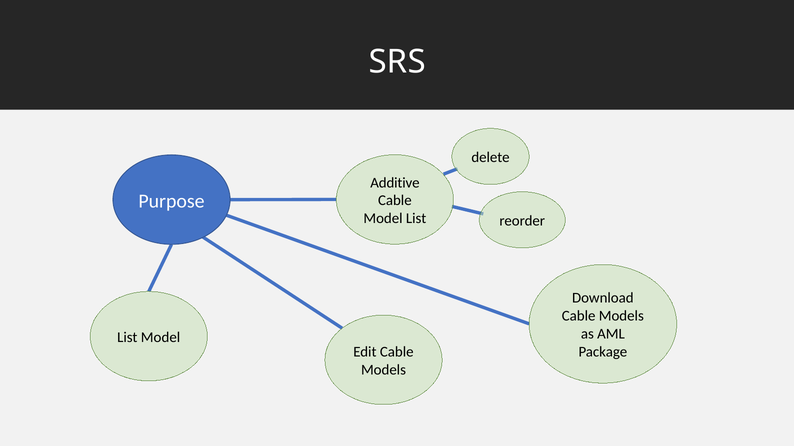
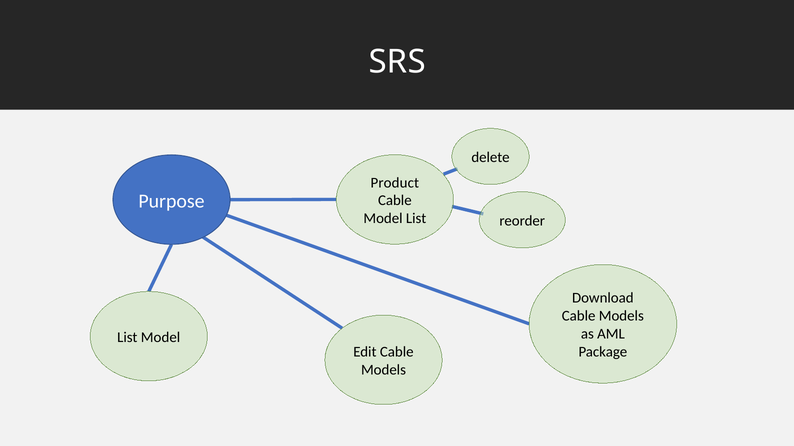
Additive: Additive -> Product (395, 183)
